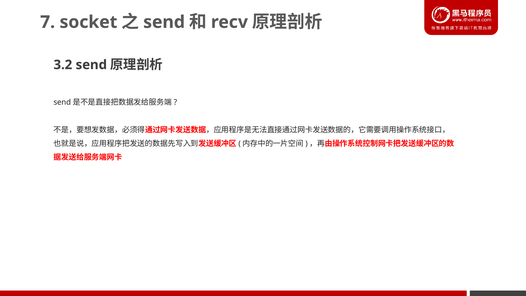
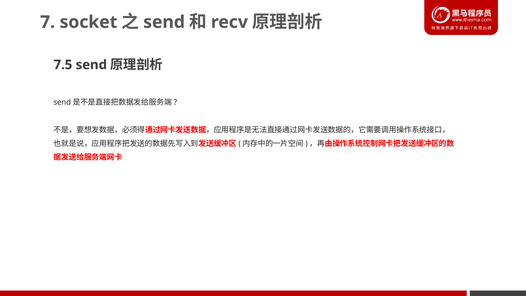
3.2: 3.2 -> 7.5 (63, 65)
